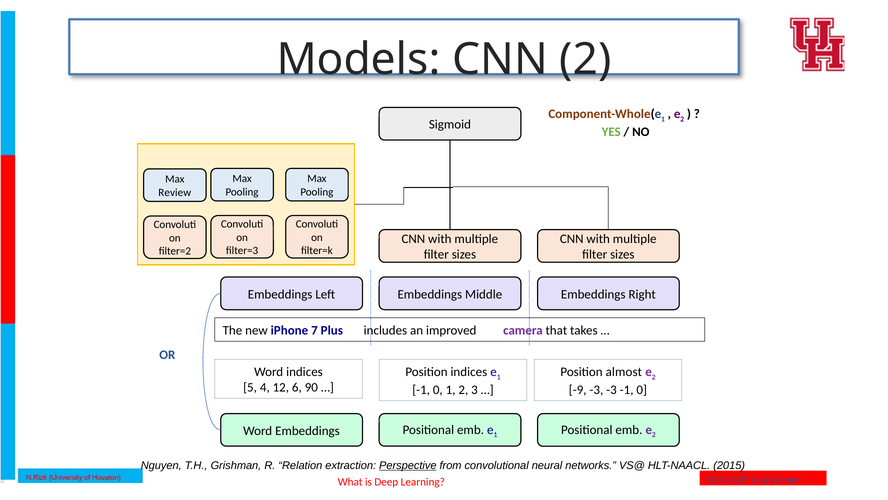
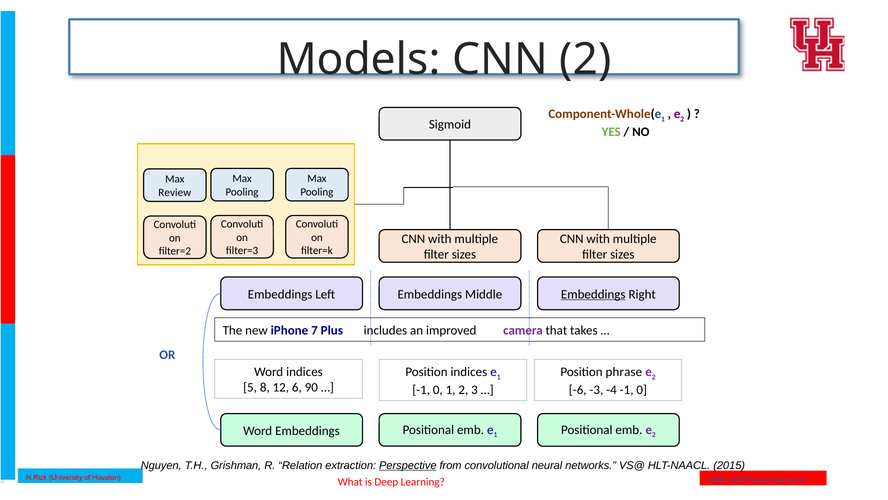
Embeddings underline: none -> present (593, 294)
almost: almost -> phrase (624, 372)
4: 4 -> 8 (265, 387)
-9: -9 -> -6 (578, 389)
-3 -3: -3 -> -4 (611, 389)
